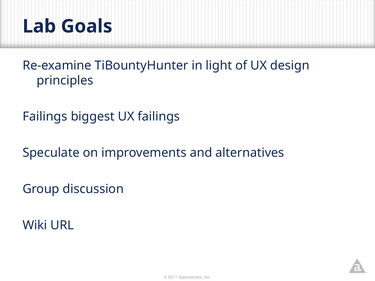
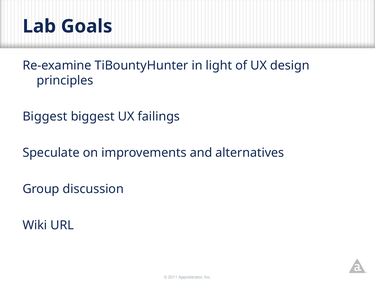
Failings: Failings -> Biggest (45, 117)
